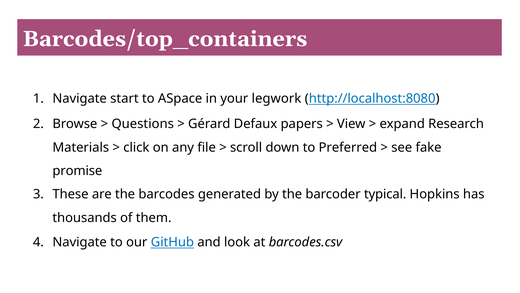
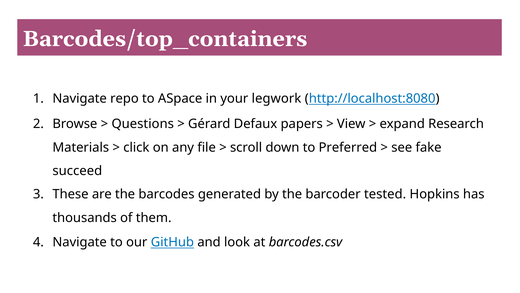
start: start -> repo (124, 98)
promise: promise -> succeed (77, 171)
typical: typical -> tested (385, 194)
